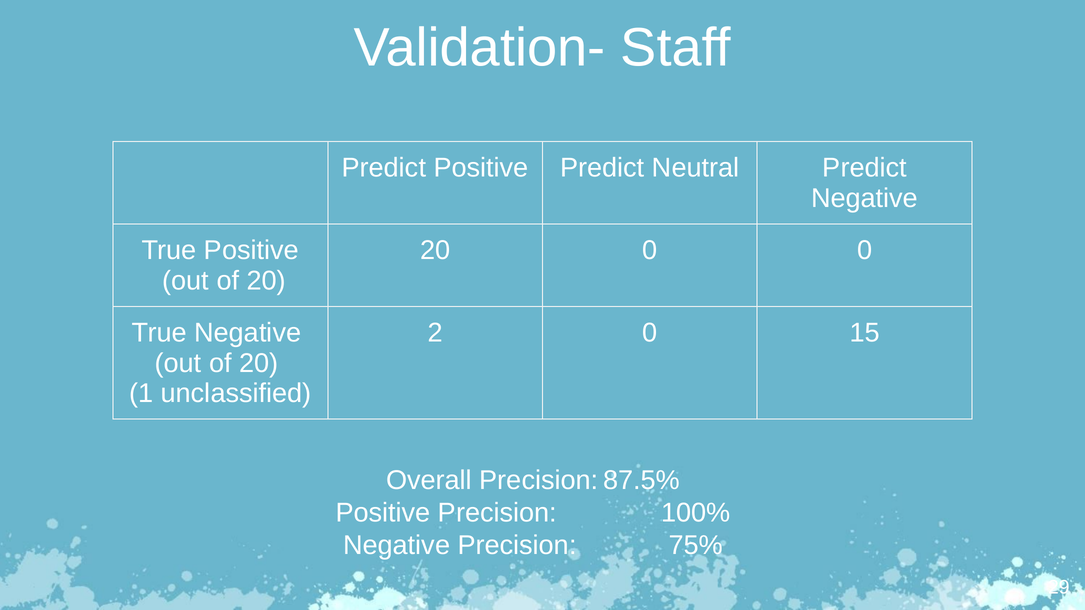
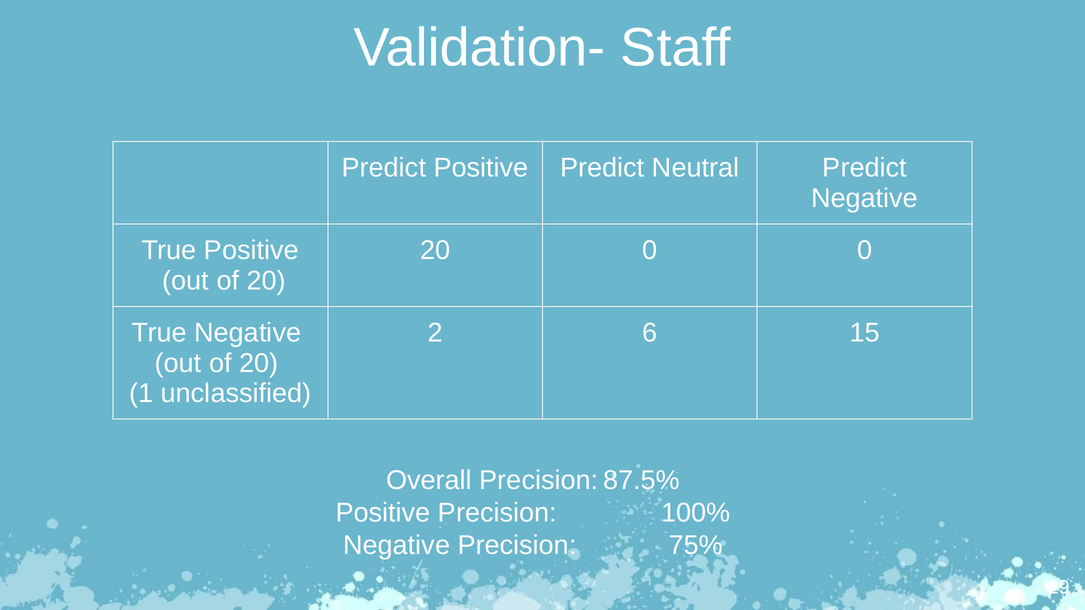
2 0: 0 -> 6 (650, 333)
